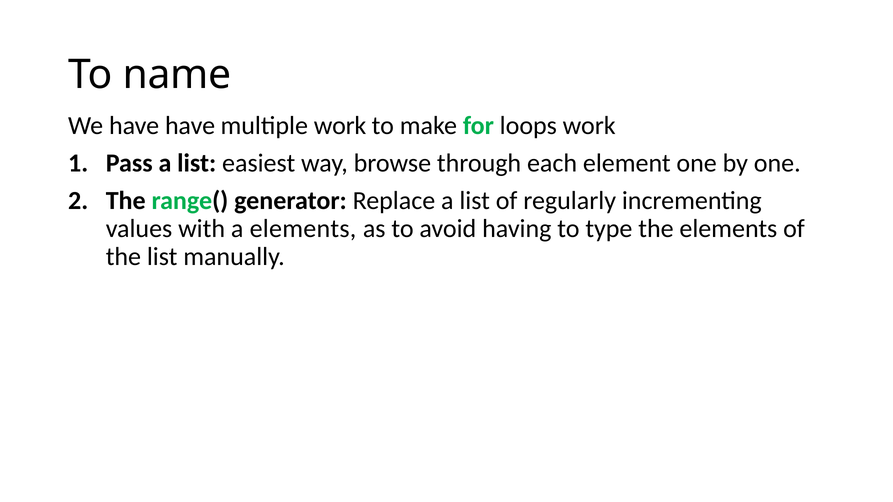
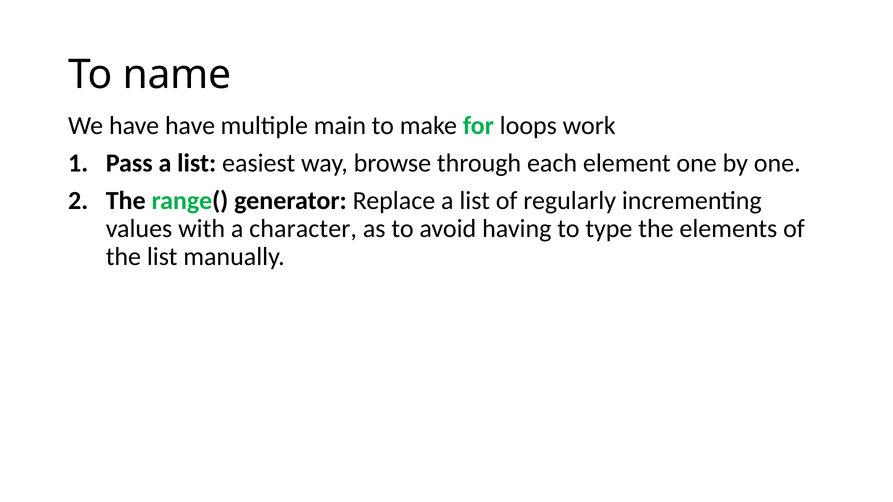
multiple work: work -> main (340, 126)
a elements: elements -> character (303, 229)
